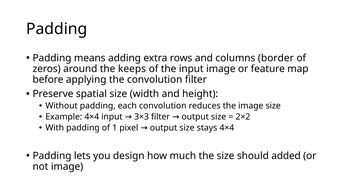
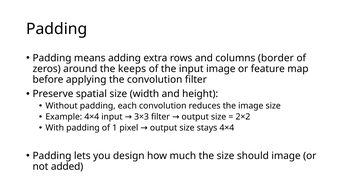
should added: added -> image (286, 156)
not image: image -> added (67, 167)
